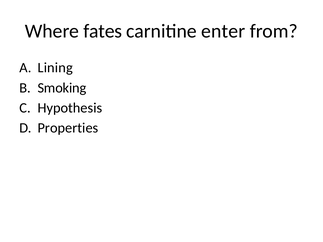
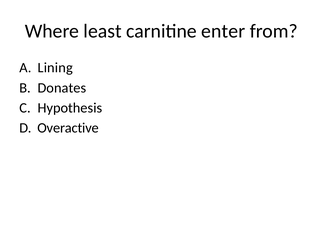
fates: fates -> least (103, 31)
Smoking: Smoking -> Donates (62, 88)
Properties: Properties -> Overactive (68, 128)
